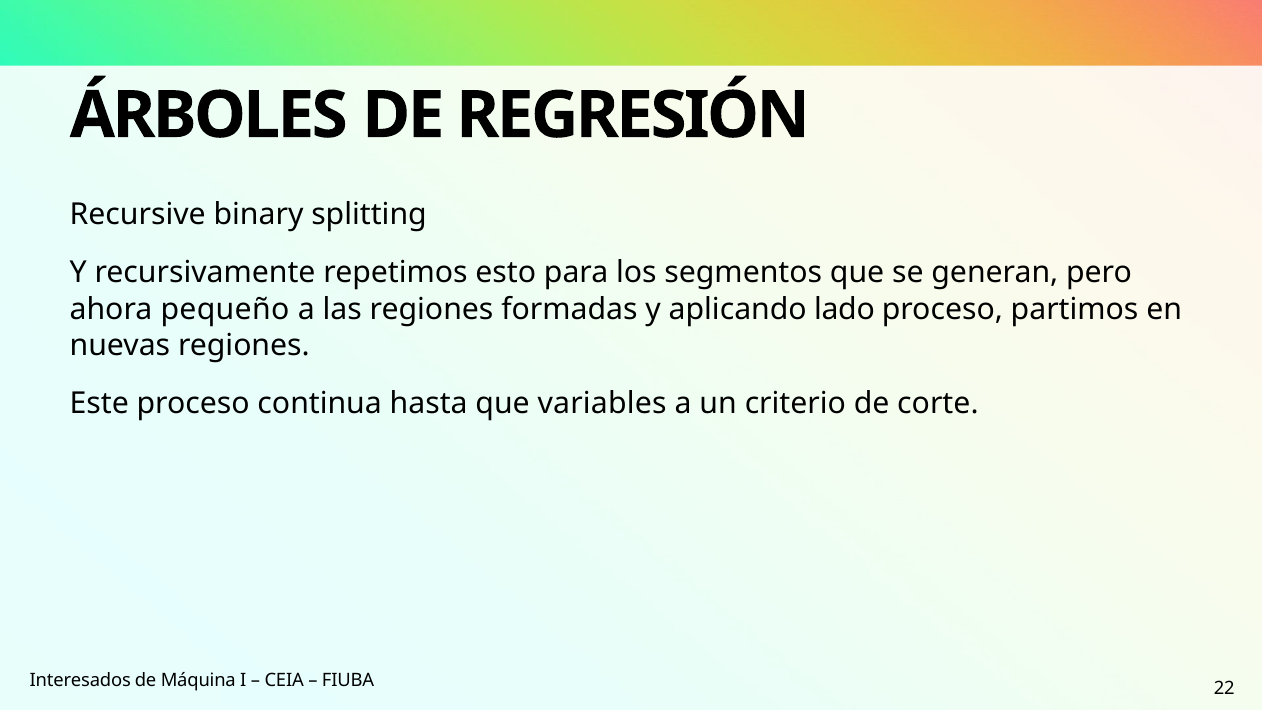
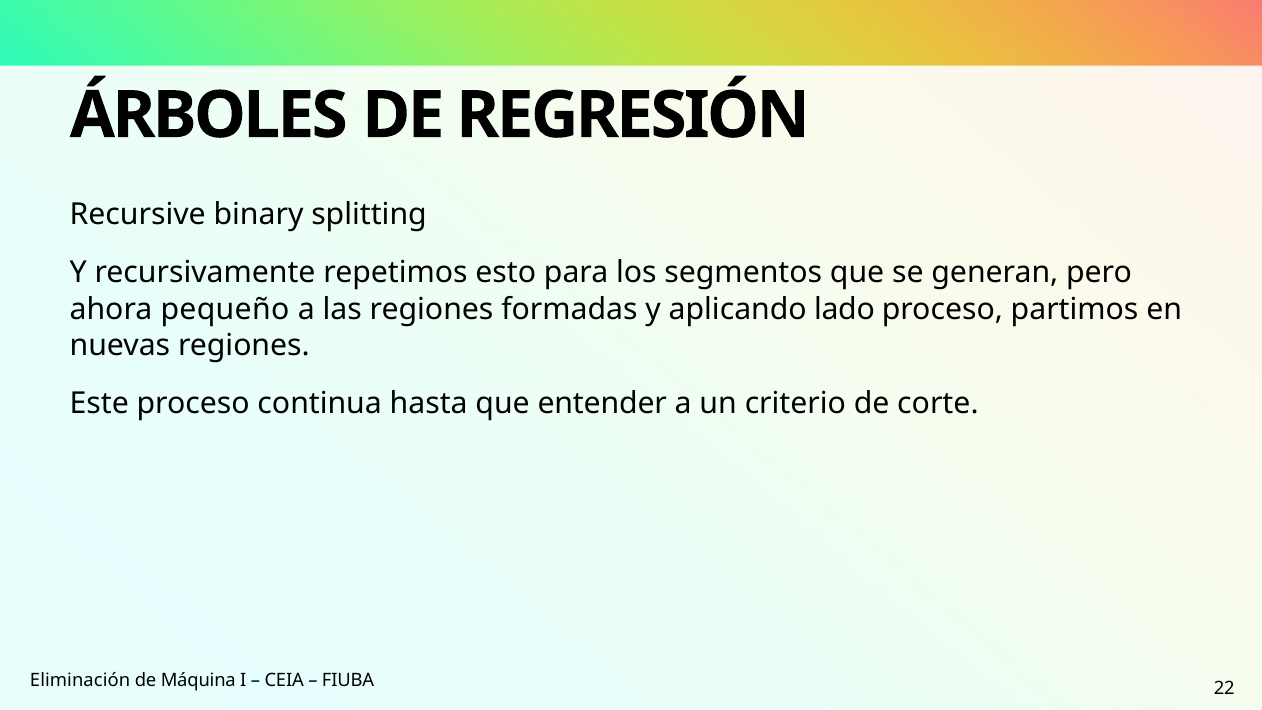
variables: variables -> entender (602, 403)
Interesados: Interesados -> Eliminación (80, 680)
